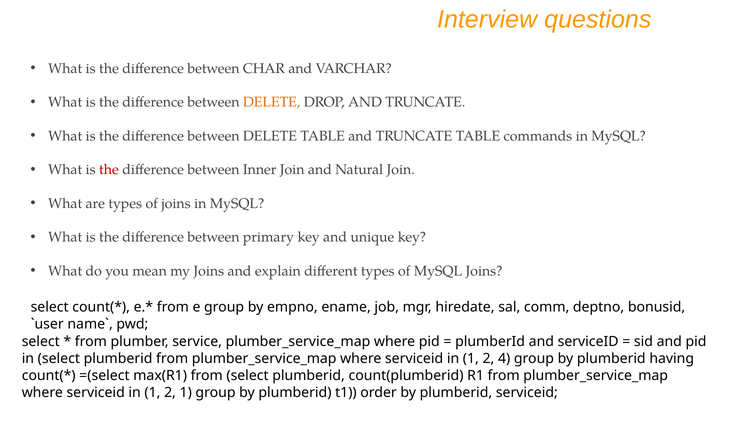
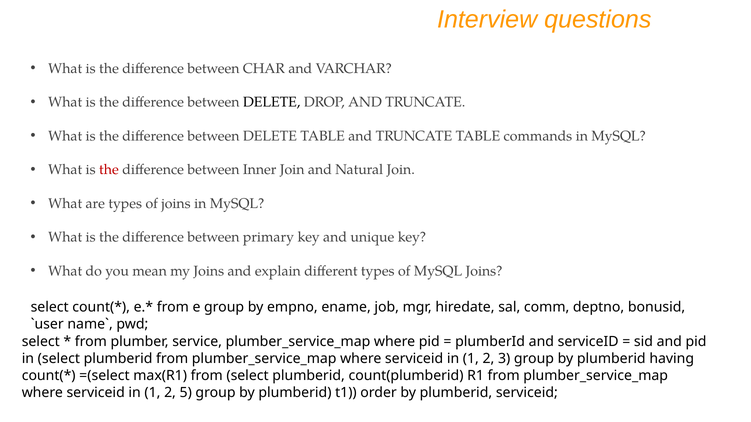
DELETE colour: orange -> black (272, 102)
4: 4 -> 3 (504, 359)
2 1: 1 -> 5 (186, 393)
